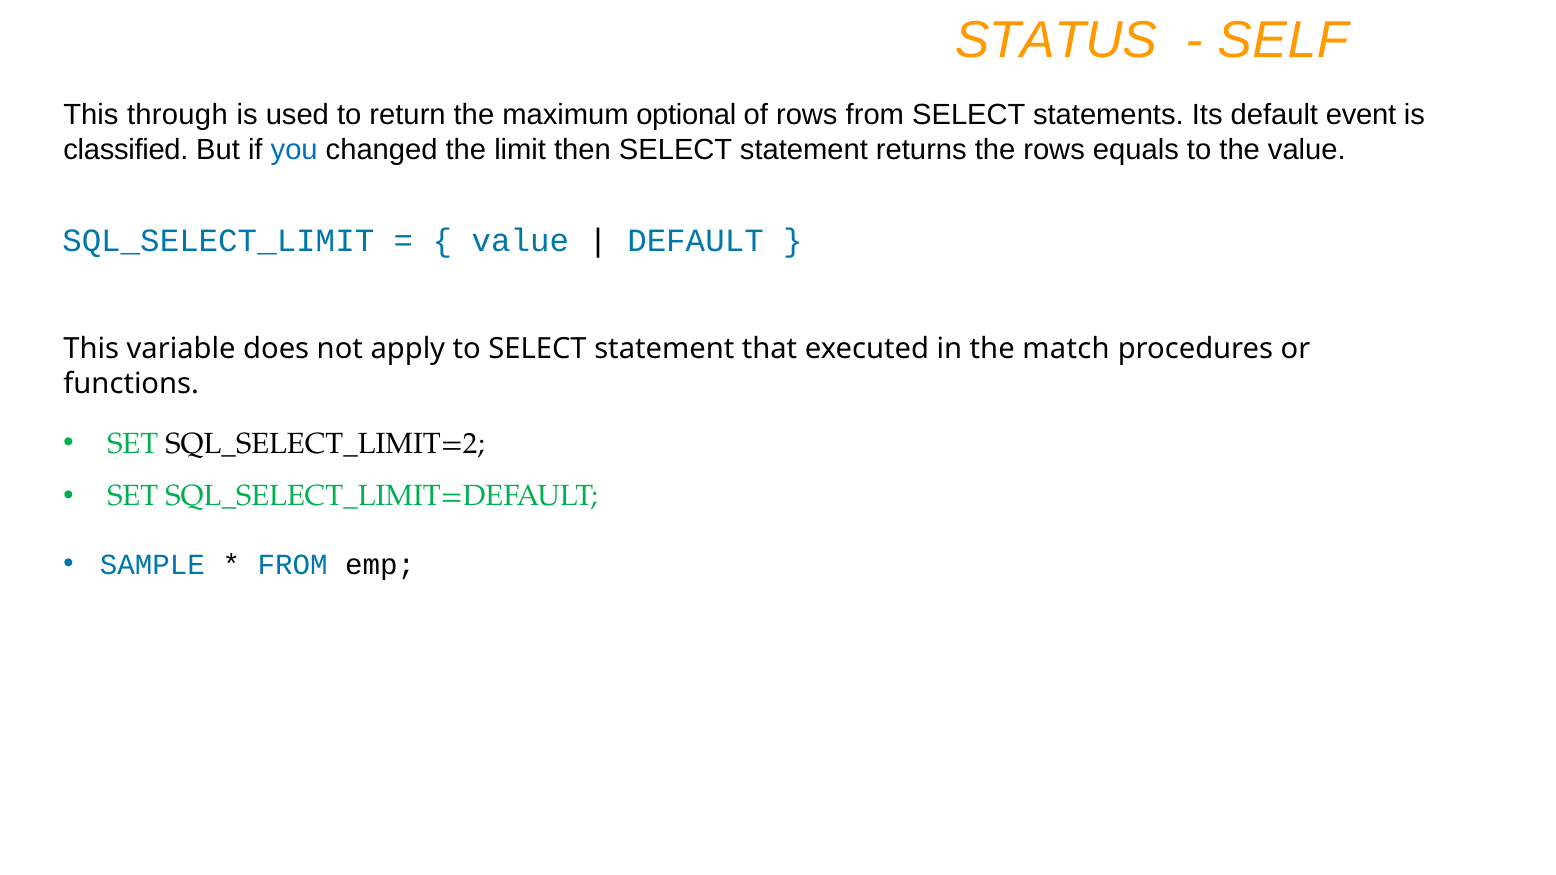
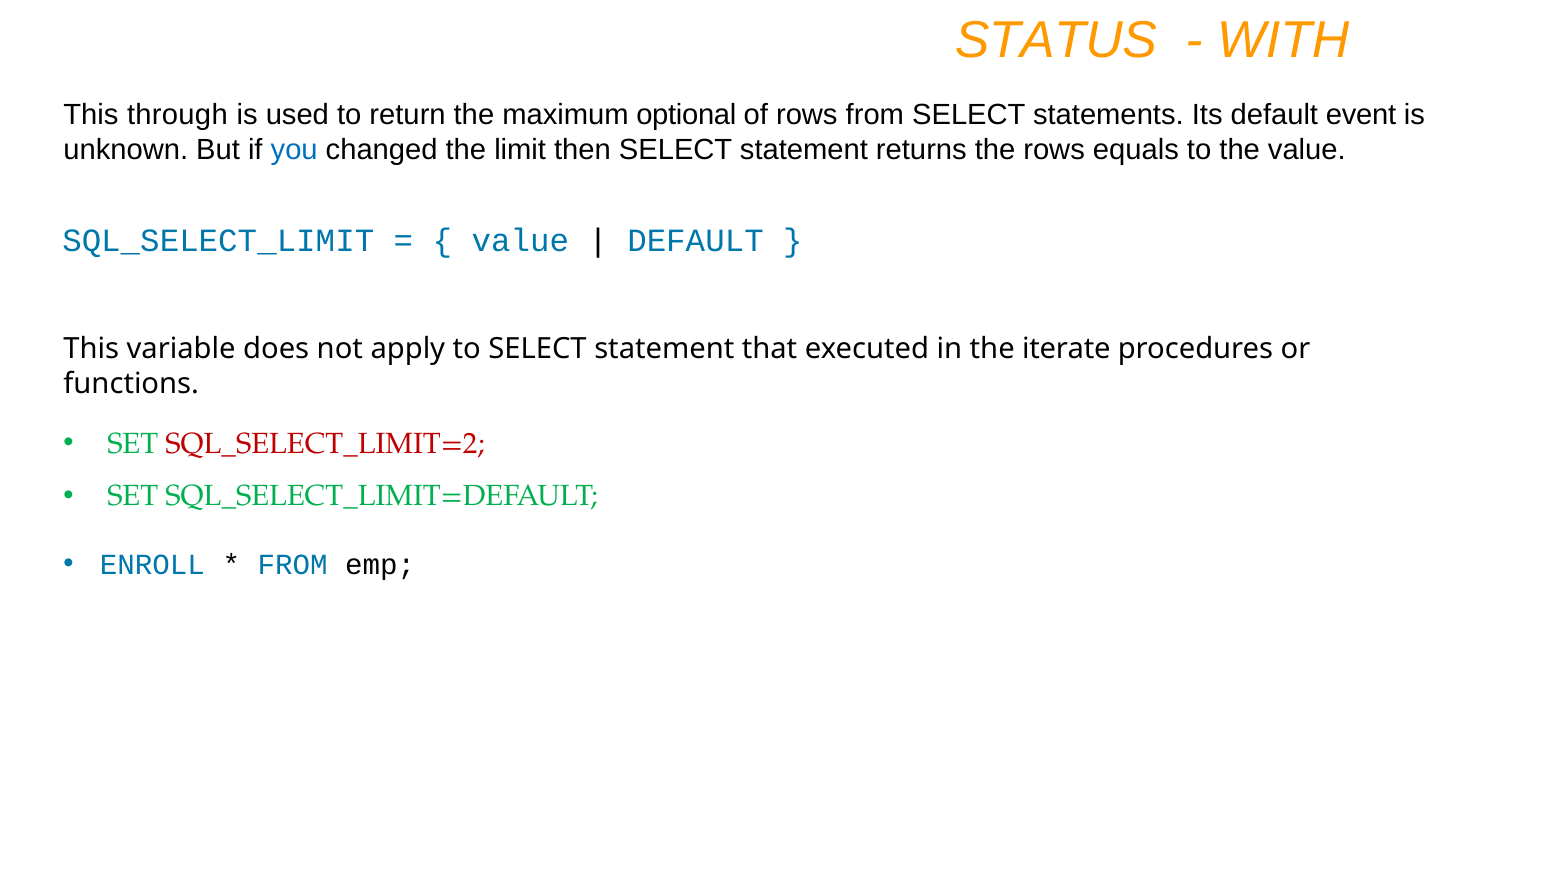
SELF: SELF -> WITH (1283, 40)
classified: classified -> unknown (126, 150)
match: match -> iterate (1066, 349)
SQL_SELECT_LIMIT=2 colour: black -> red (325, 444)
SAMPLE: SAMPLE -> ENROLL (152, 565)
